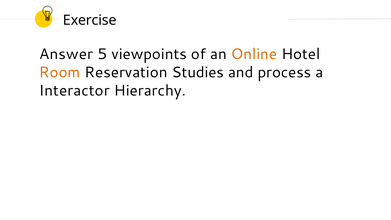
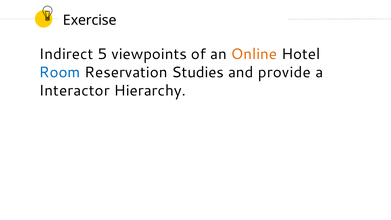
Answer: Answer -> Indirect (66, 54)
Room colour: orange -> blue (60, 72)
process: process -> provide (284, 72)
